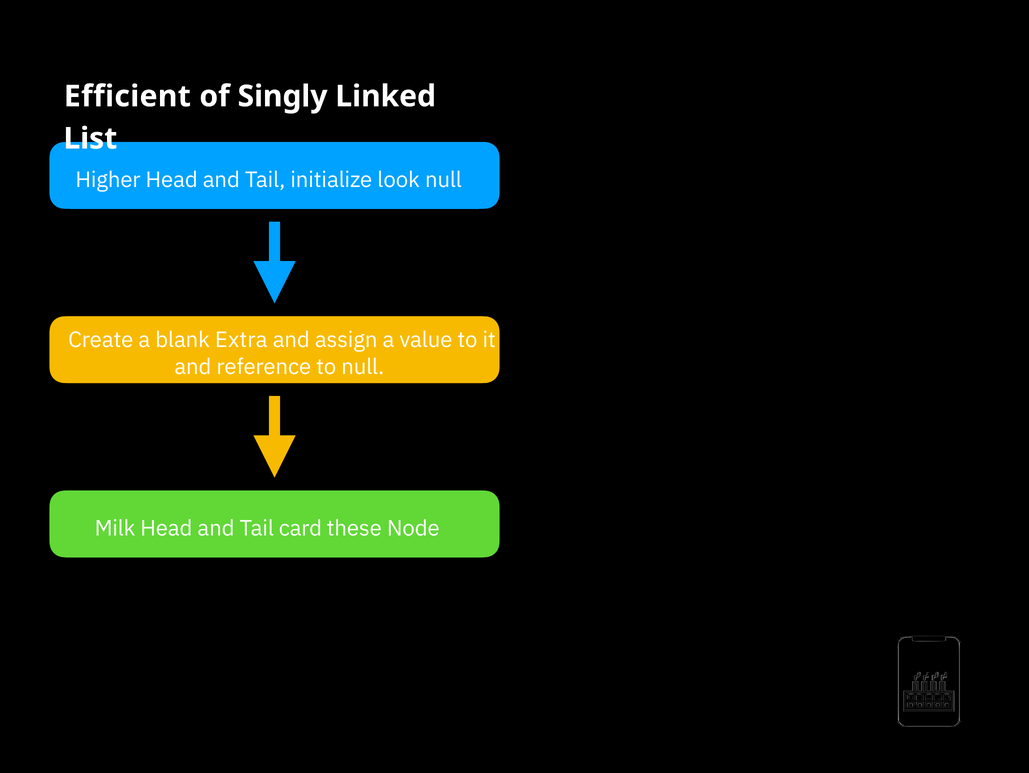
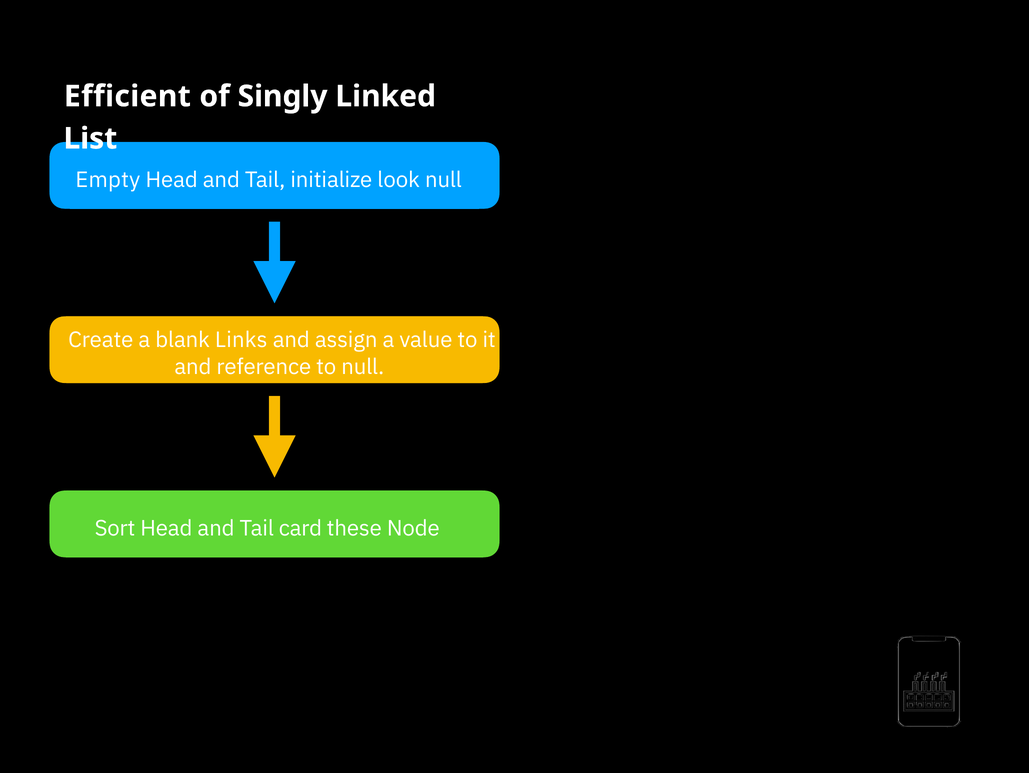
Higher: Higher -> Empty (108, 180)
Extra: Extra -> Links (241, 340)
Milk: Milk -> Sort (115, 528)
